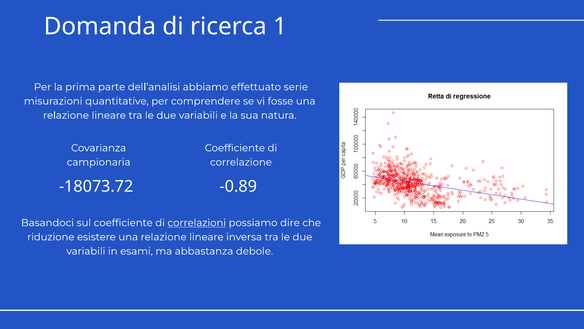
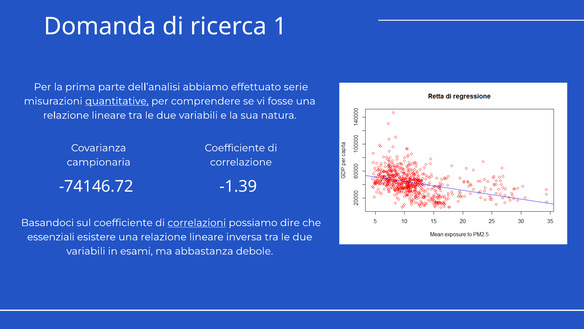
quantitative underline: none -> present (117, 101)
-18073.72: -18073.72 -> -74146.72 (96, 186)
-0.89: -0.89 -> -1.39 (238, 186)
riduzione: riduzione -> essenziali (51, 237)
